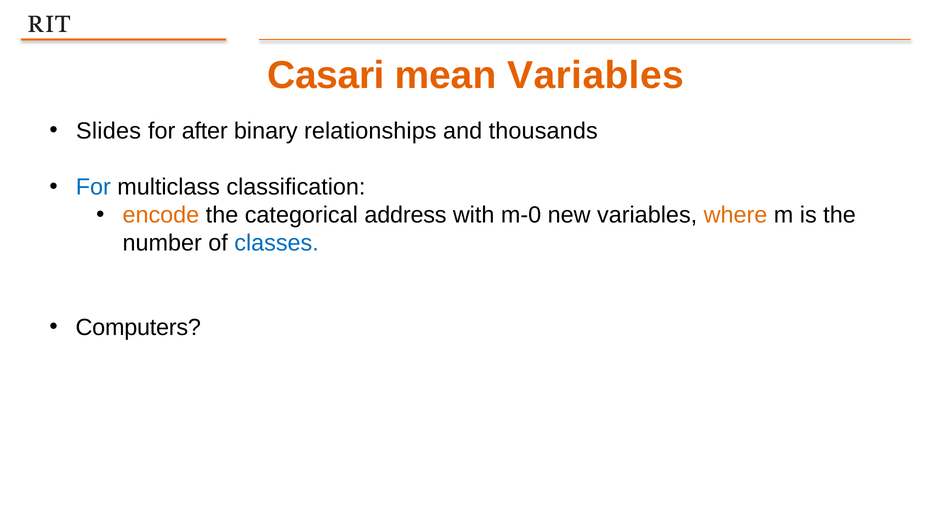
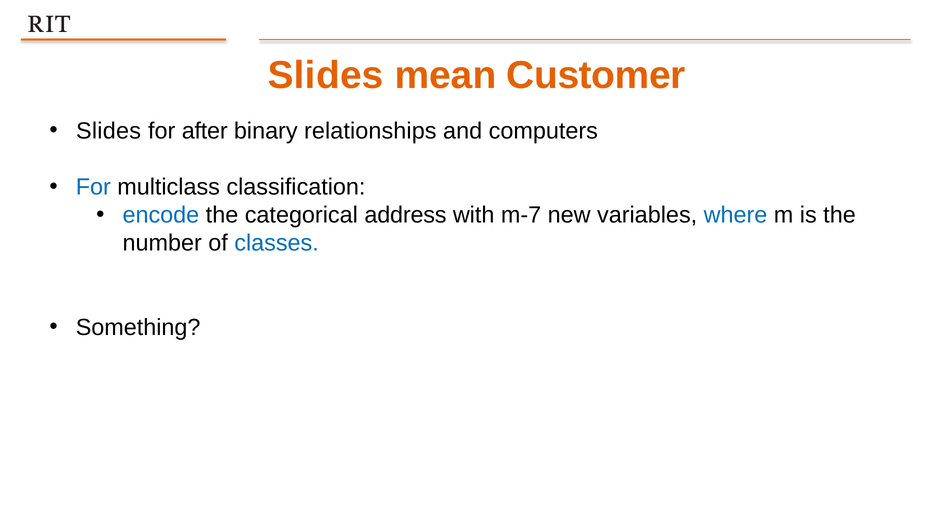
Casari: Casari -> Slides (326, 76)
mean Variables: Variables -> Customer (596, 76)
thousands: thousands -> computers (543, 131)
encode colour: orange -> blue (161, 215)
m-0: m-0 -> m-7 (521, 215)
where colour: orange -> blue (736, 215)
Computers: Computers -> Something (138, 328)
